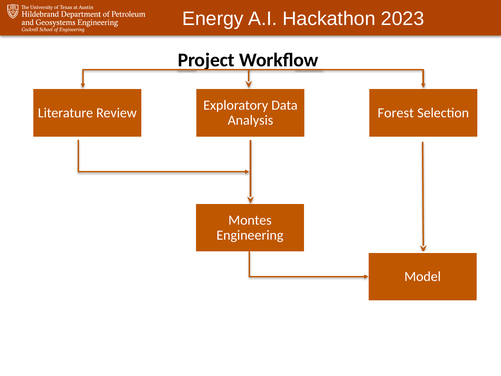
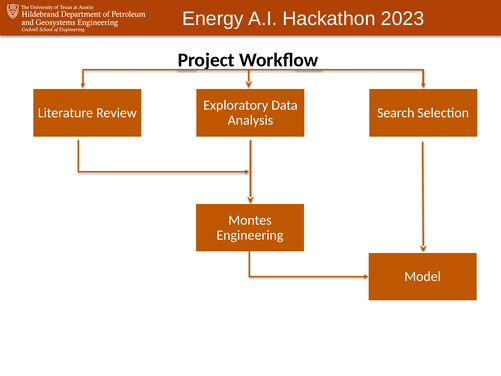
Forest: Forest -> Search (396, 113)
